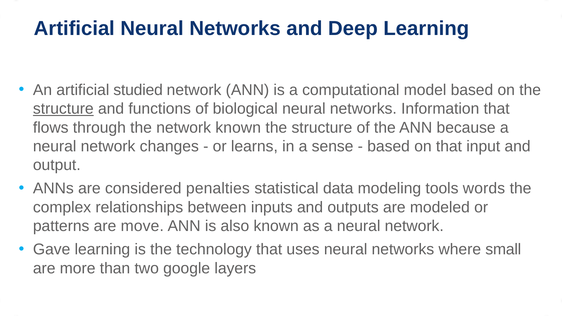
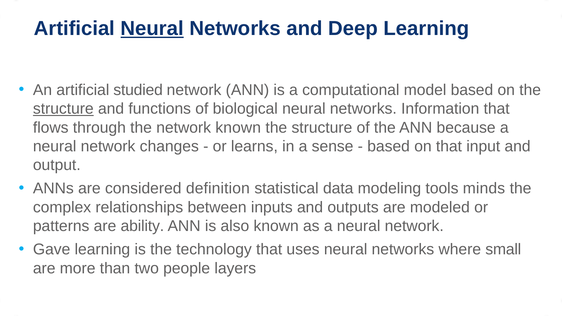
Neural underline: none -> present (152, 29)
penalties: penalties -> definition (218, 189)
words: words -> minds (484, 189)
move: move -> ability (142, 226)
google: google -> people (187, 268)
